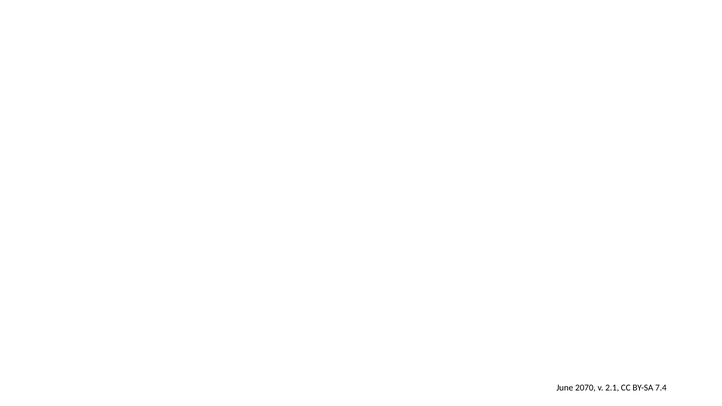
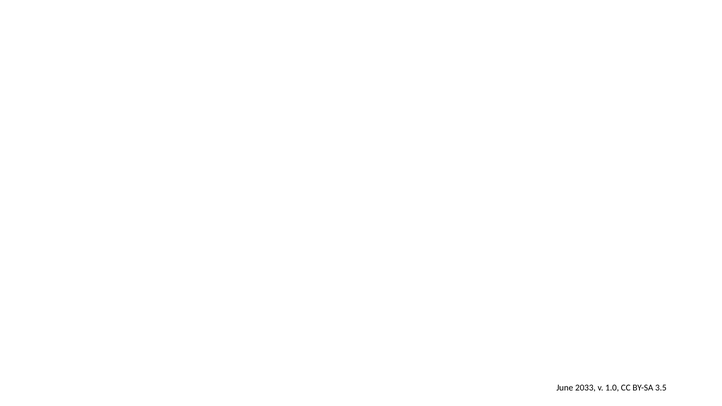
2070: 2070 -> 2033 (585, 388)
2.1: 2.1 -> 1.0 (612, 388)
7.4: 7.4 -> 3.5 (661, 388)
